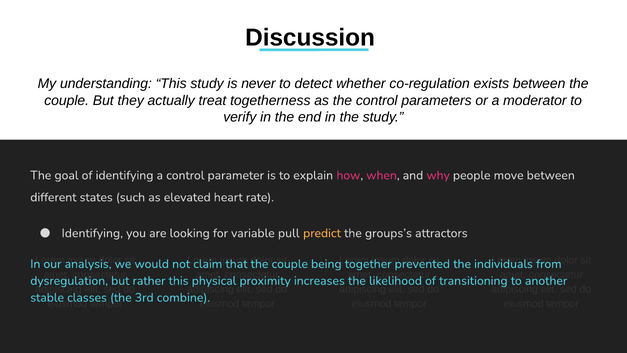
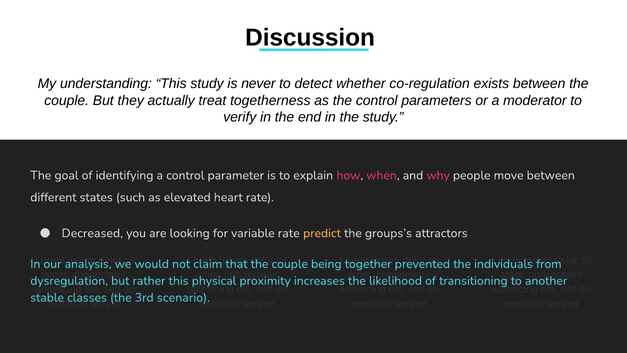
Identifying: Identifying -> Decreased (92, 233)
variable pull: pull -> rate (289, 233)
combine: combine -> scenario (183, 297)
